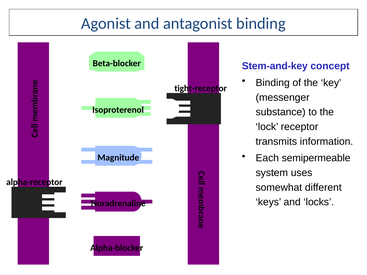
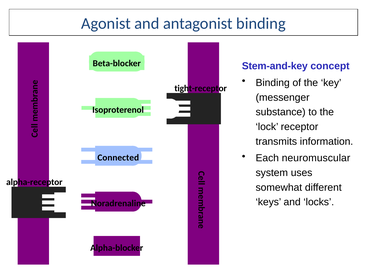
semipermeable: semipermeable -> neuromuscular (316, 158)
Magnitude: Magnitude -> Connected (118, 158)
